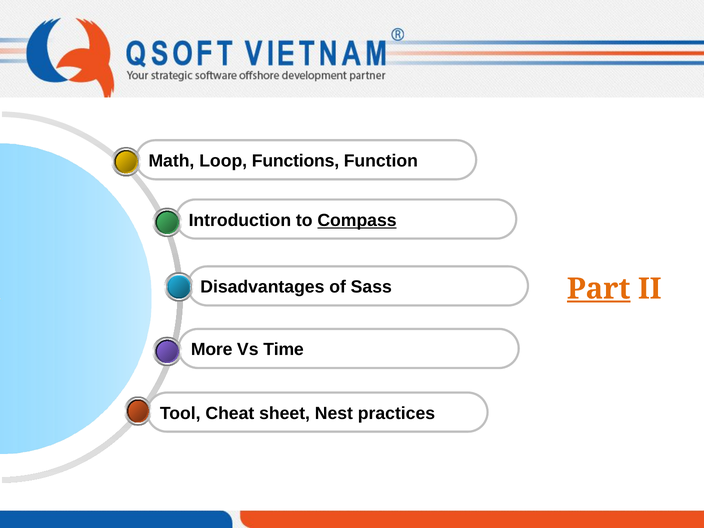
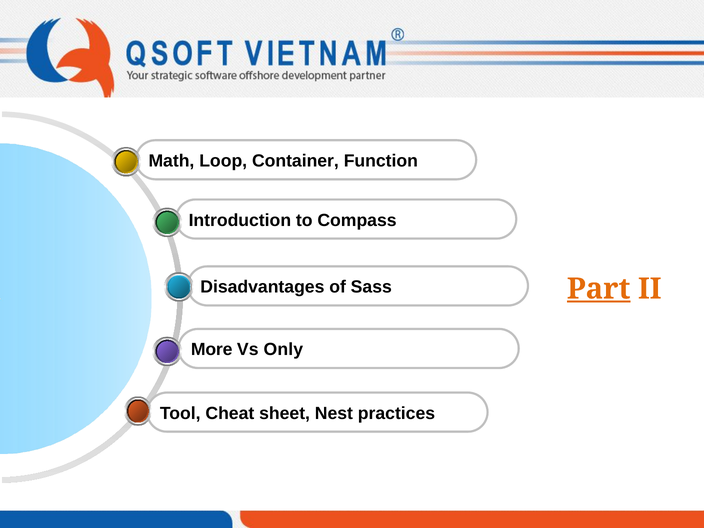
Functions: Functions -> Container (295, 161)
Compass underline: present -> none (357, 220)
Time: Time -> Only (283, 350)
